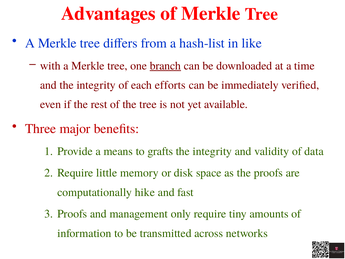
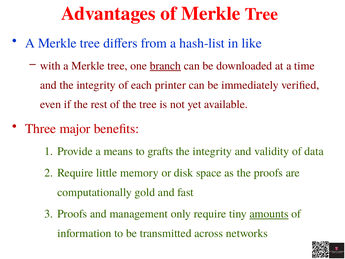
efforts: efforts -> printer (170, 85)
hike: hike -> gold (145, 192)
amounts underline: none -> present (269, 214)
